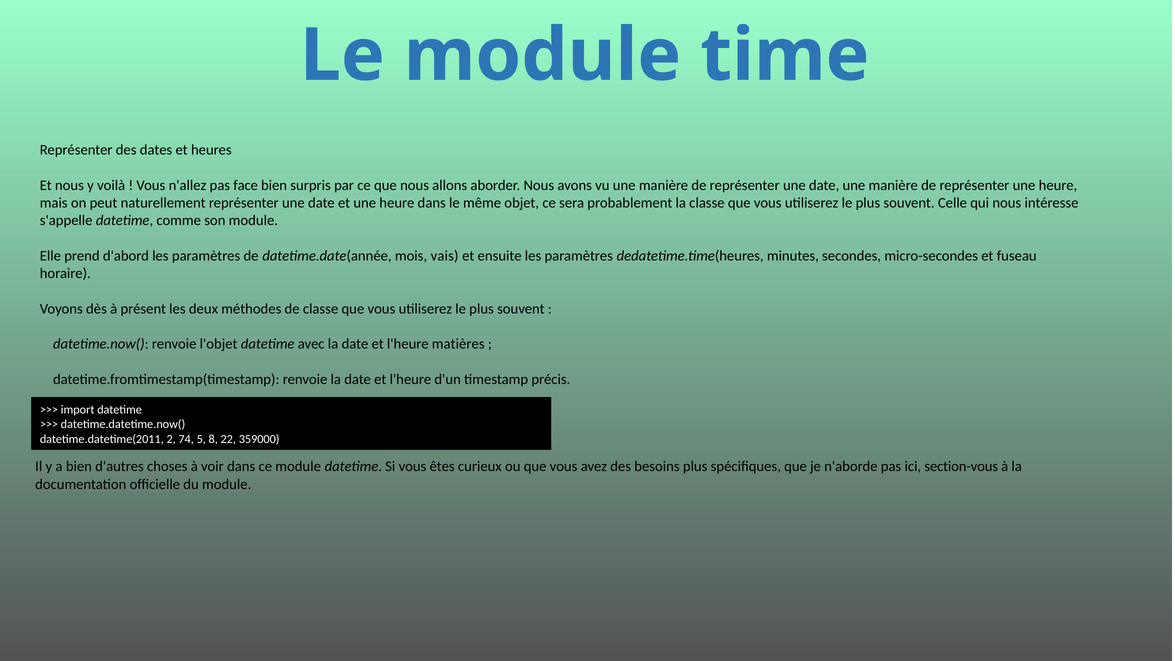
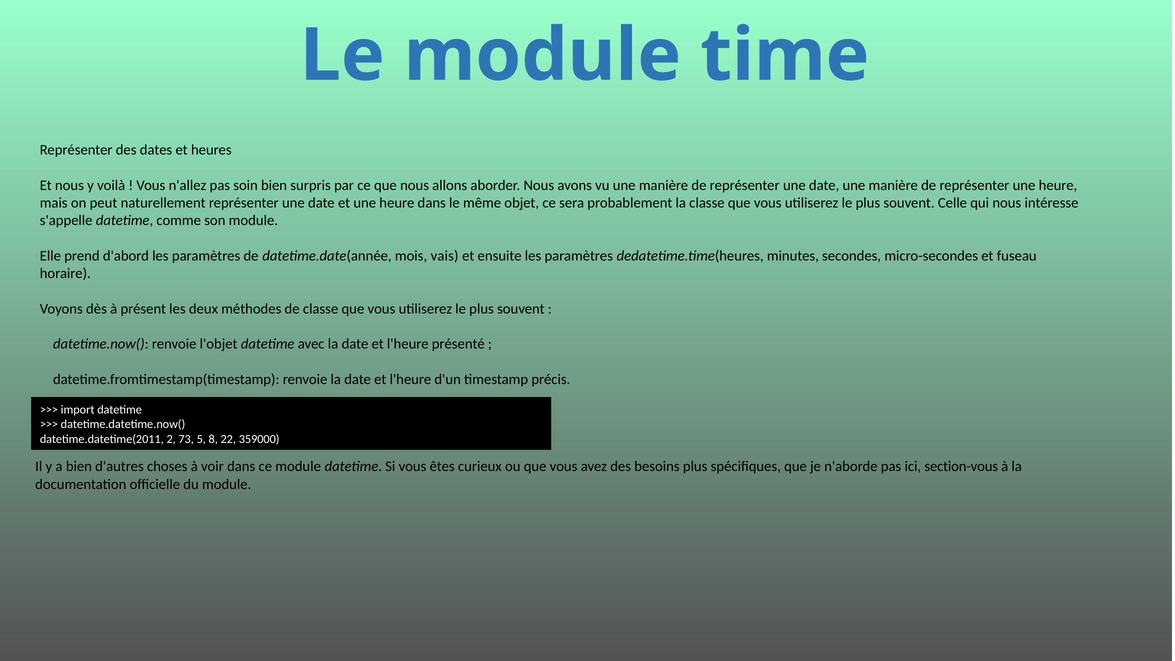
face: face -> soin (246, 185)
matières: matières -> présenté (458, 344)
74: 74 -> 73 (186, 439)
